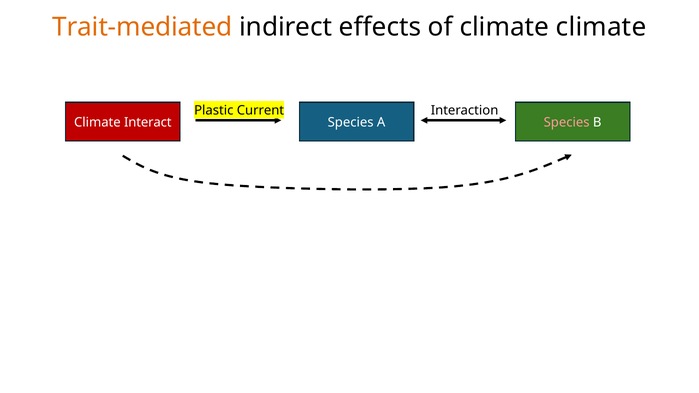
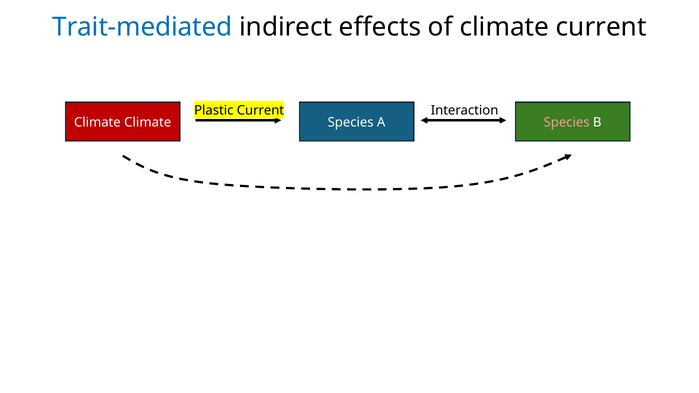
Trait-mediated colour: orange -> blue (142, 27)
of climate climate: climate -> current (601, 27)
Climate Interact: Interact -> Climate (148, 123)
